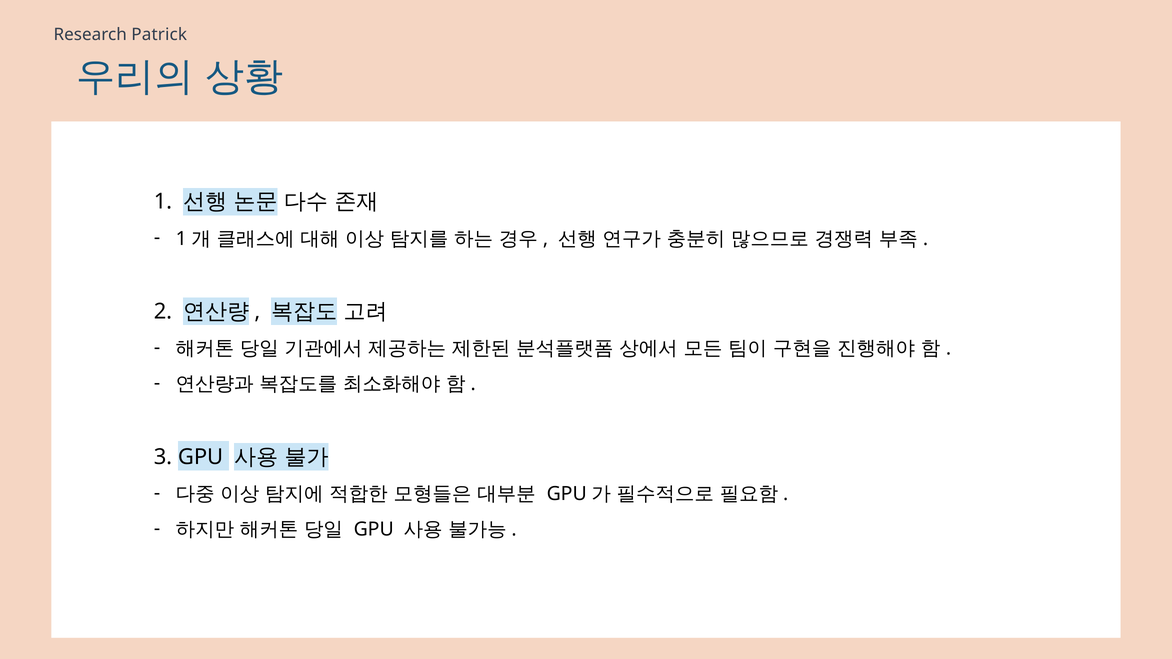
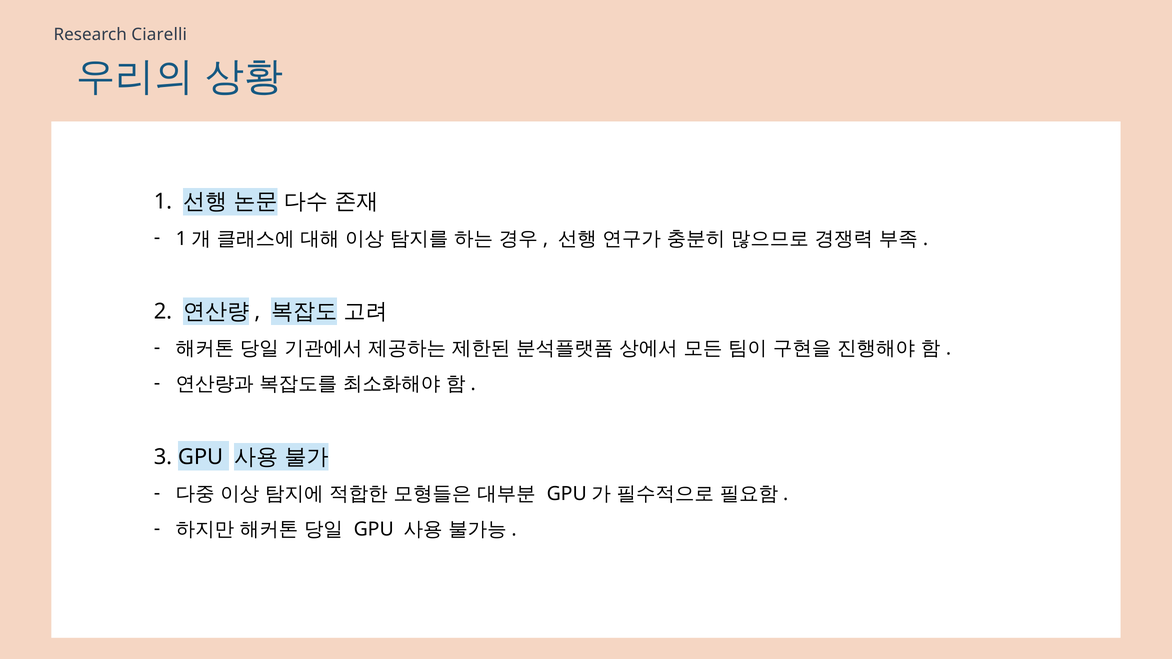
Patrick: Patrick -> Ciarelli (159, 35)
